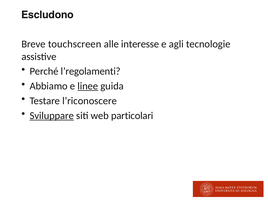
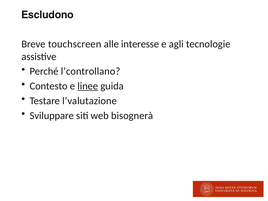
l’regolamenti: l’regolamenti -> l’controllano (91, 71)
Abbiamo: Abbiamo -> Contesto (49, 86)
l’riconoscere: l’riconoscere -> l’valutazione (90, 101)
Sviluppare underline: present -> none (52, 116)
particolari: particolari -> bisognerà (132, 116)
